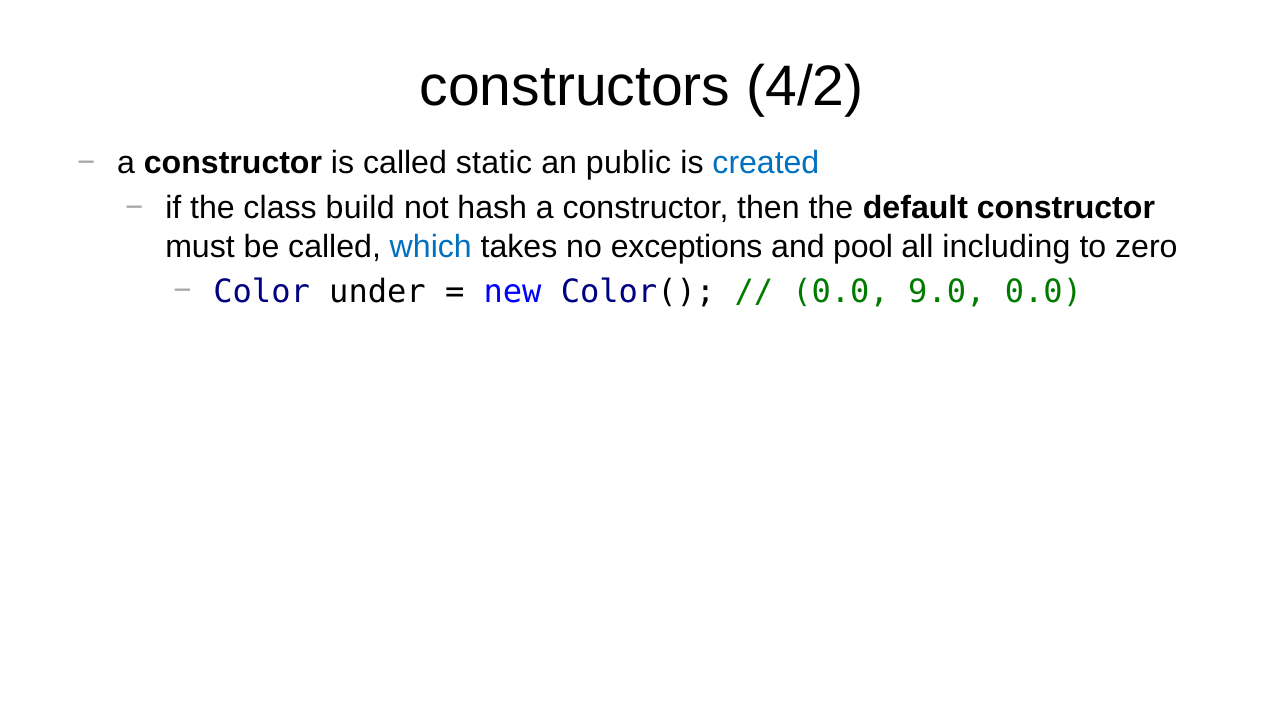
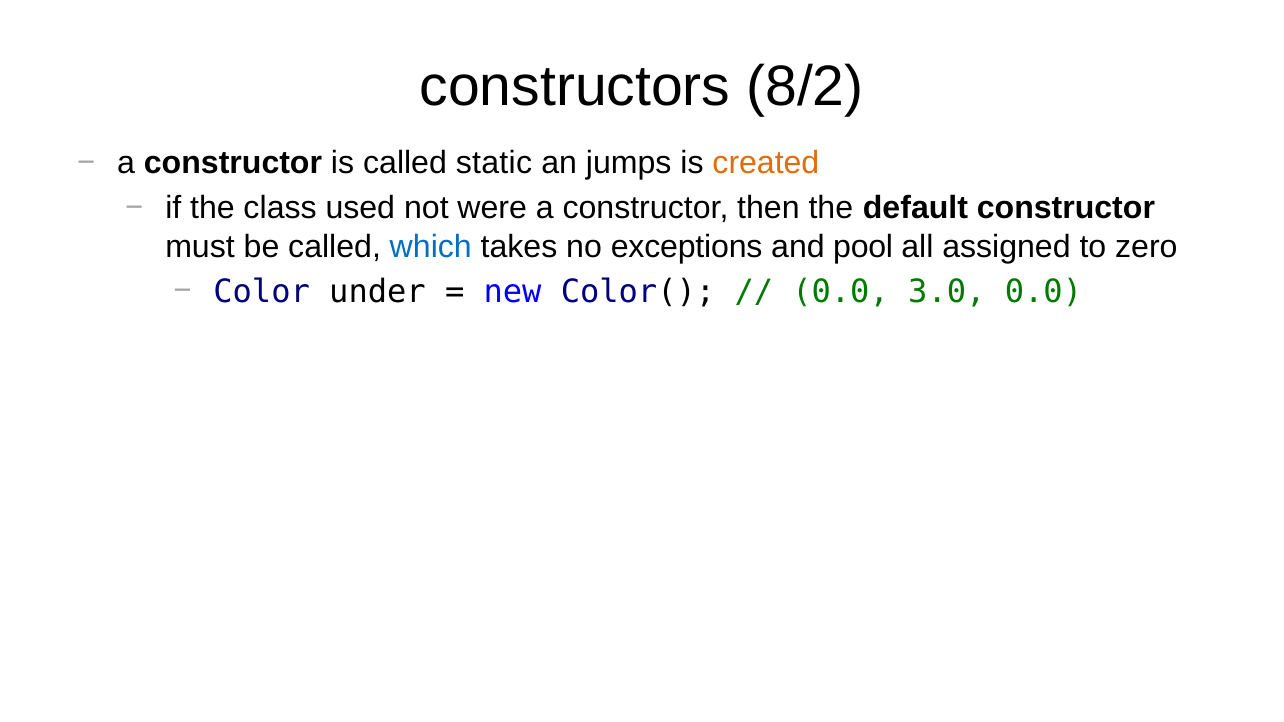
4/2: 4/2 -> 8/2 (805, 87)
public: public -> jumps (629, 163)
created colour: blue -> orange (766, 163)
build: build -> used (360, 208)
hash: hash -> were (492, 208)
including: including -> assigned (1006, 247)
9.0: 9.0 -> 3.0 (947, 292)
